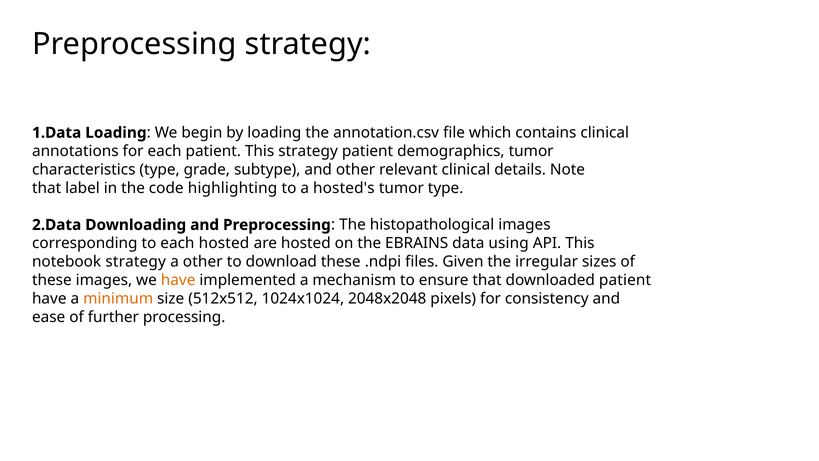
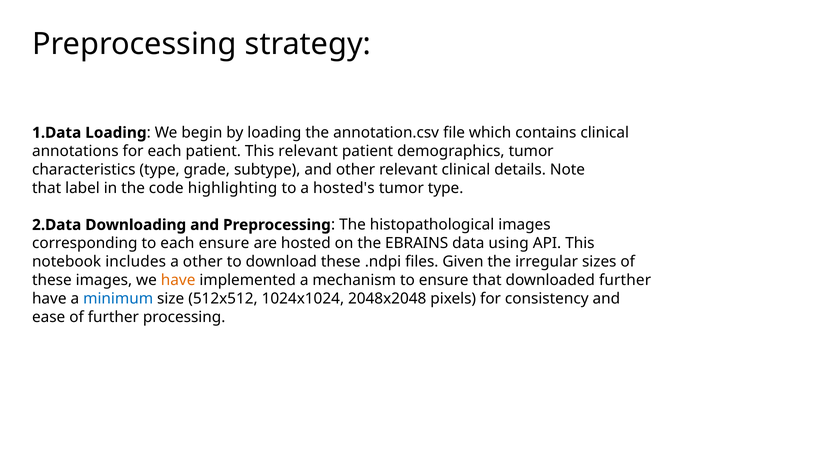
This strategy: strategy -> relevant (308, 151)
each hosted: hosted -> ensure (224, 243)
notebook strategy: strategy -> includes (136, 262)
downloaded patient: patient -> further (625, 280)
minimum colour: orange -> blue (118, 298)
